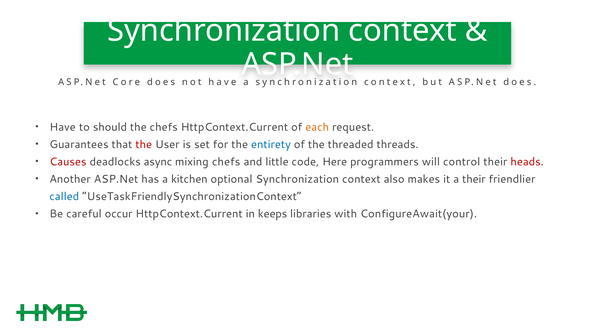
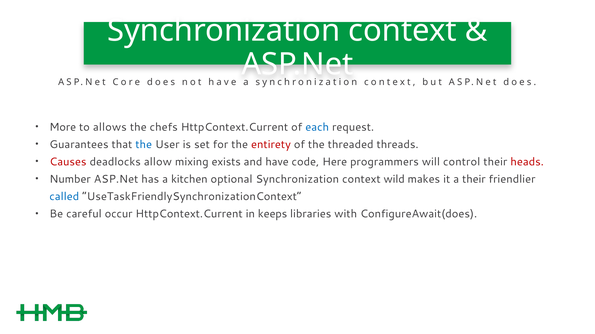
Have: Have -> More (63, 127)
should: should -> allows (110, 127)
each colour: orange -> blue (317, 127)
the colour: red -> blue (144, 145)
entirety colour: blue -> red (271, 145)
async: async -> allow (158, 162)
mixing chefs: chefs -> exists (226, 162)
little: little -> have (277, 162)
Another: Another -> Number (70, 180)
also: also -> wild (394, 180)
ConfigureAwait(your: ConfigureAwait(your -> ConfigureAwait(does (419, 214)
